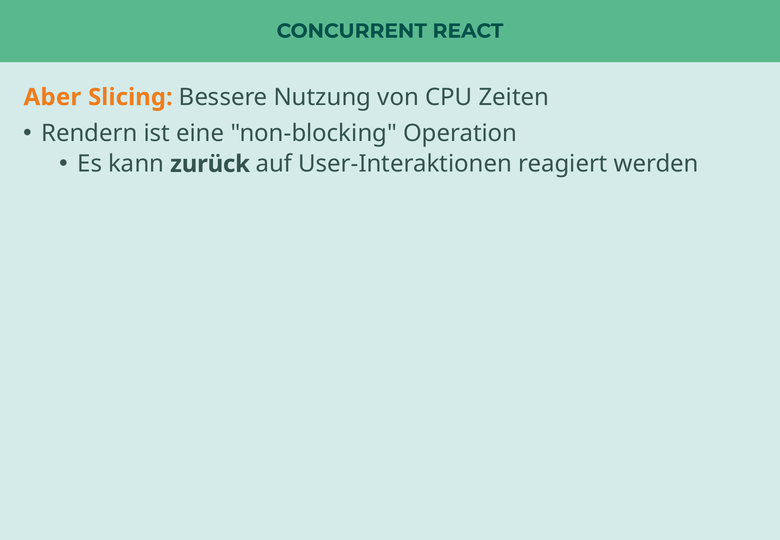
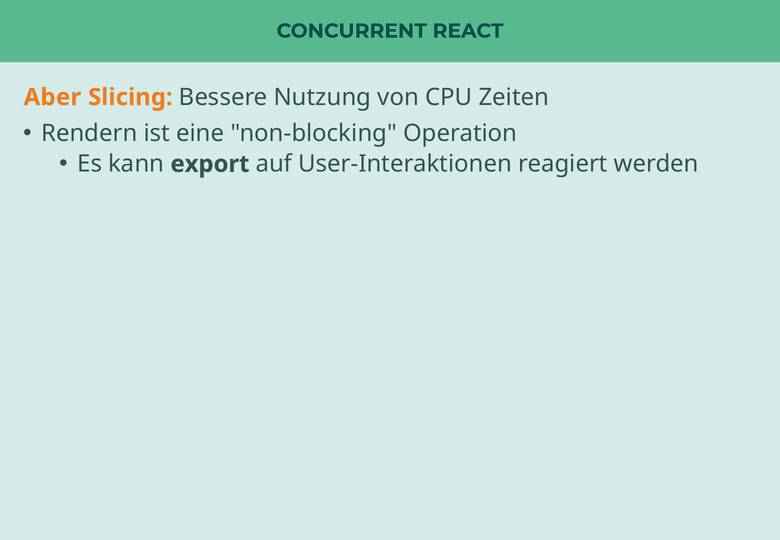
zurück: zurück -> export (210, 164)
